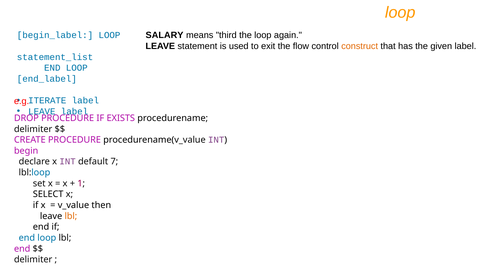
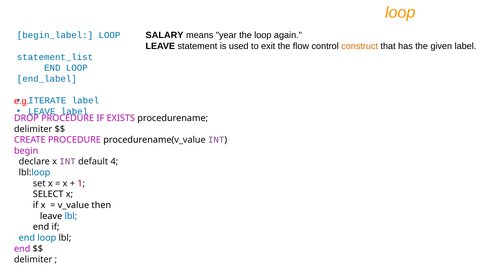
third: third -> year (226, 35)
7: 7 -> 4 (114, 162)
lbl colour: orange -> blue (71, 216)
